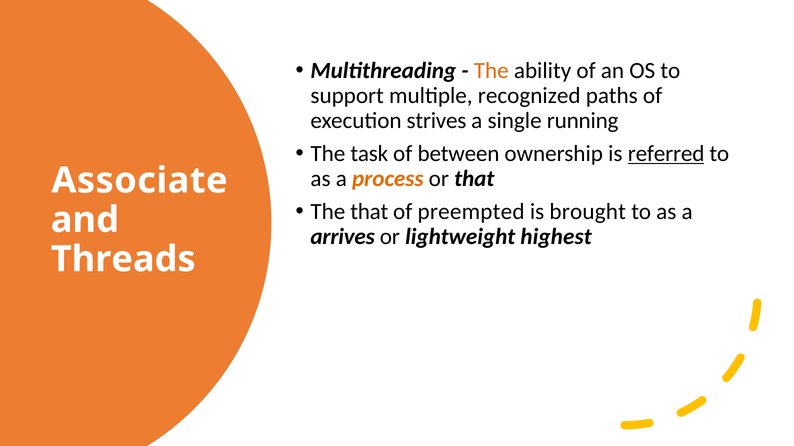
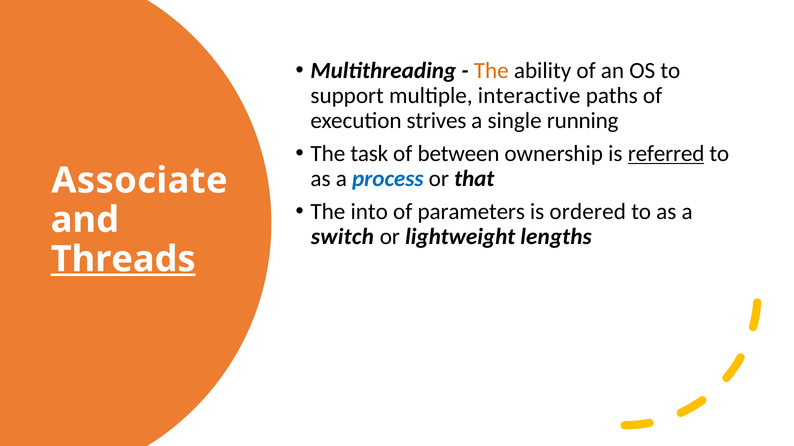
recognized: recognized -> interactive (529, 96)
process colour: orange -> blue (388, 179)
The that: that -> into (369, 212)
preempted: preempted -> parameters (471, 212)
brought: brought -> ordered (588, 212)
arrives: arrives -> switch (342, 237)
highest: highest -> lengths (556, 237)
Threads underline: none -> present (123, 260)
